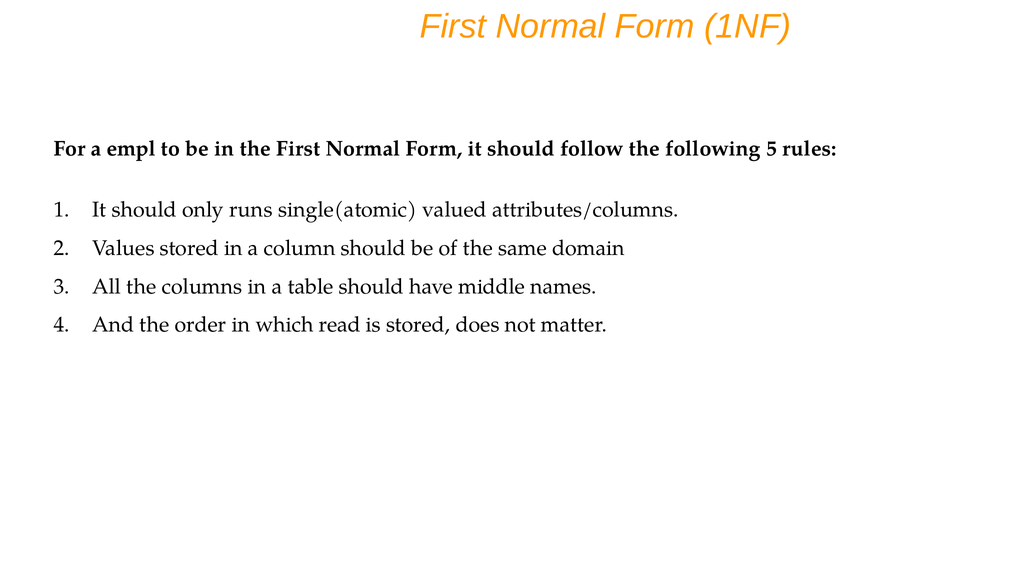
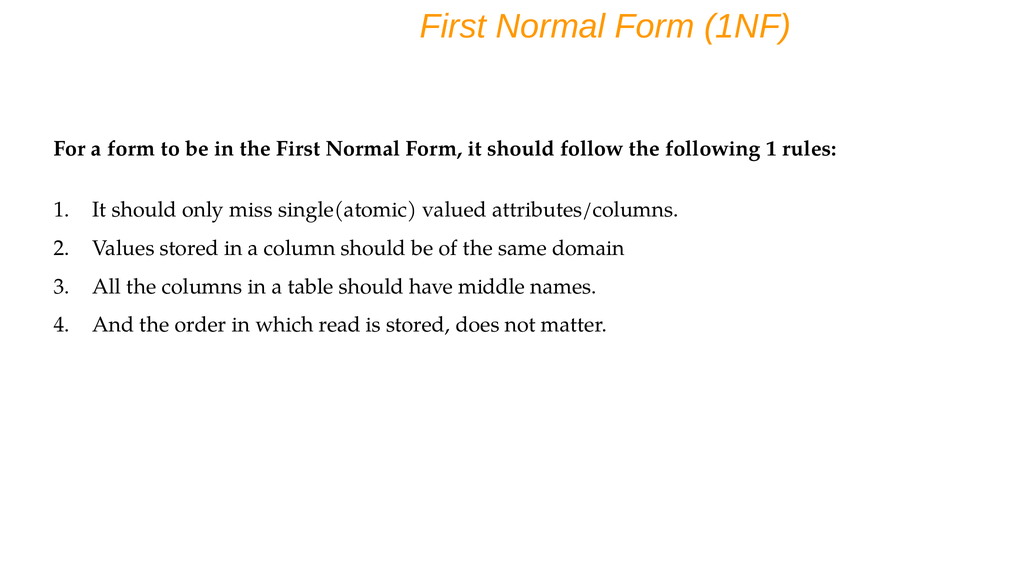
a empl: empl -> form (131, 149)
following 5: 5 -> 1 (771, 149)
runs: runs -> miss (251, 210)
